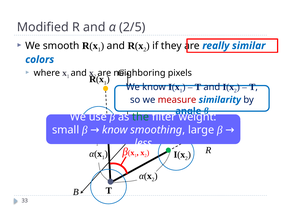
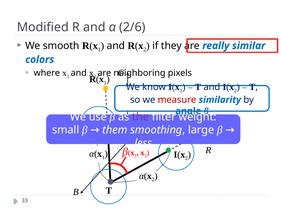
2/5: 2/5 -> 2/6 (132, 27)
the colour: green -> purple (141, 117)
know: know -> them (115, 130)
